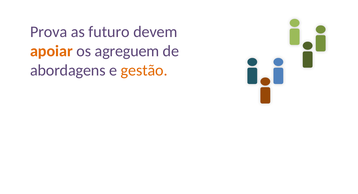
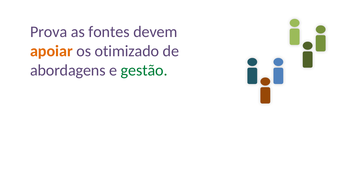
futuro: futuro -> fontes (109, 32)
agreguem: agreguem -> otimizado (127, 51)
gestão colour: orange -> green (144, 70)
